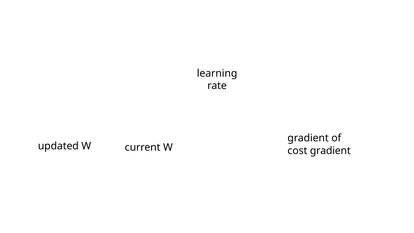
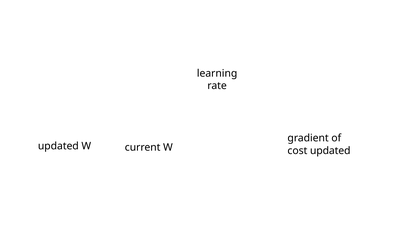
cost gradient: gradient -> updated (330, 151)
